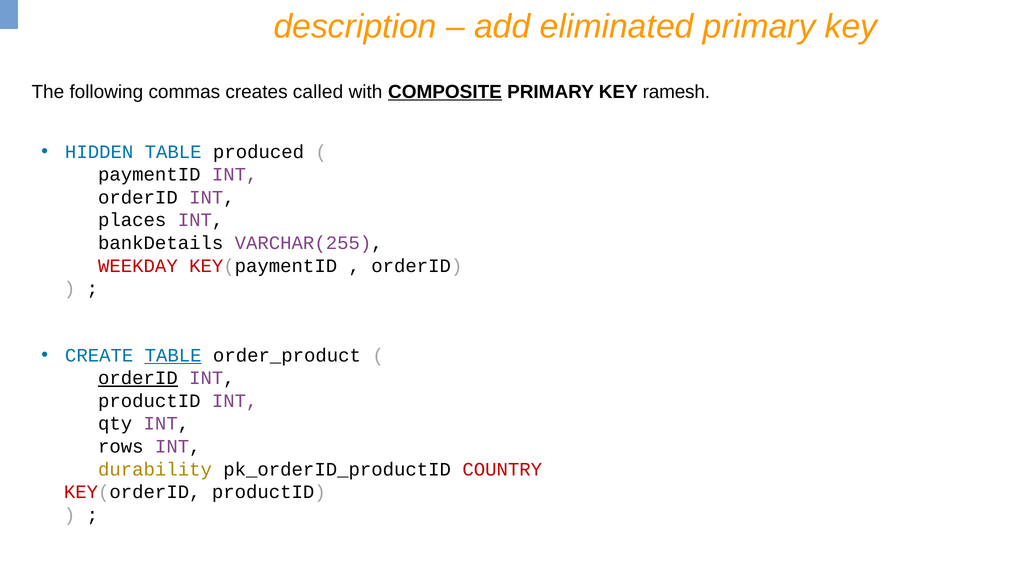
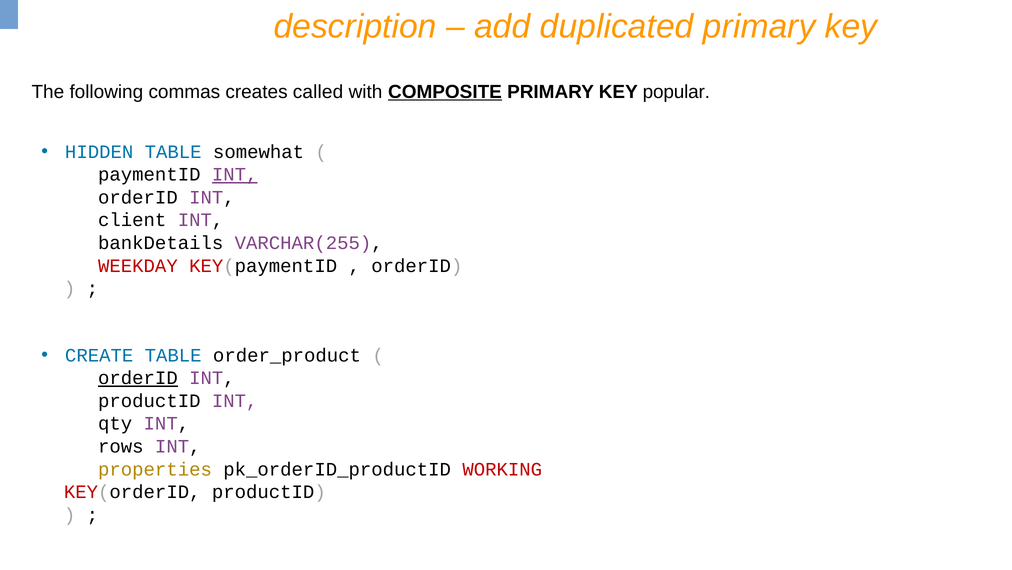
eliminated: eliminated -> duplicated (617, 26)
ramesh: ramesh -> popular (676, 92)
produced: produced -> somewhat (259, 152)
INT underline: none -> present (235, 174)
places: places -> client (132, 220)
TABLE underline: present -> none (173, 355)
durability: durability -> properties (155, 469)
COUNTRY: COUNTRY -> WORKING (502, 469)
